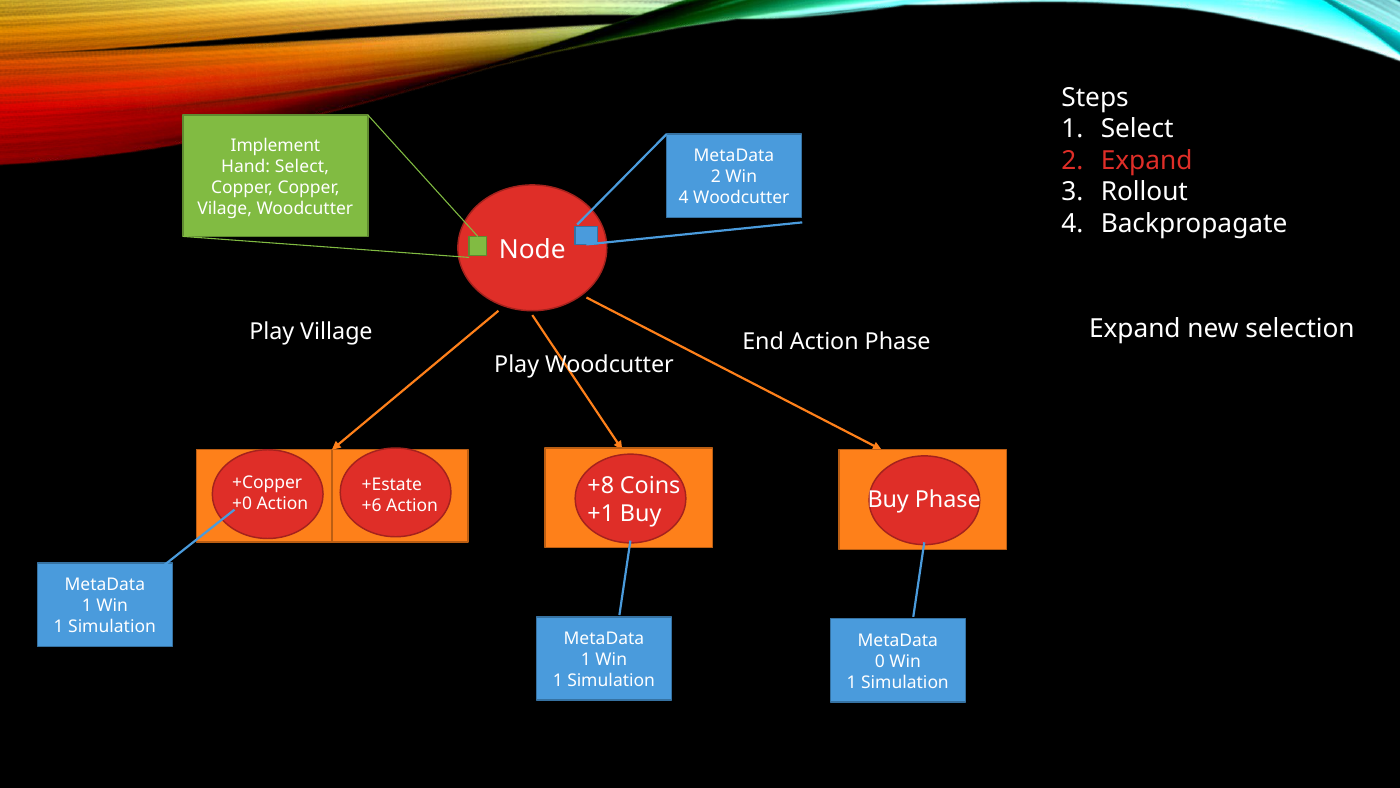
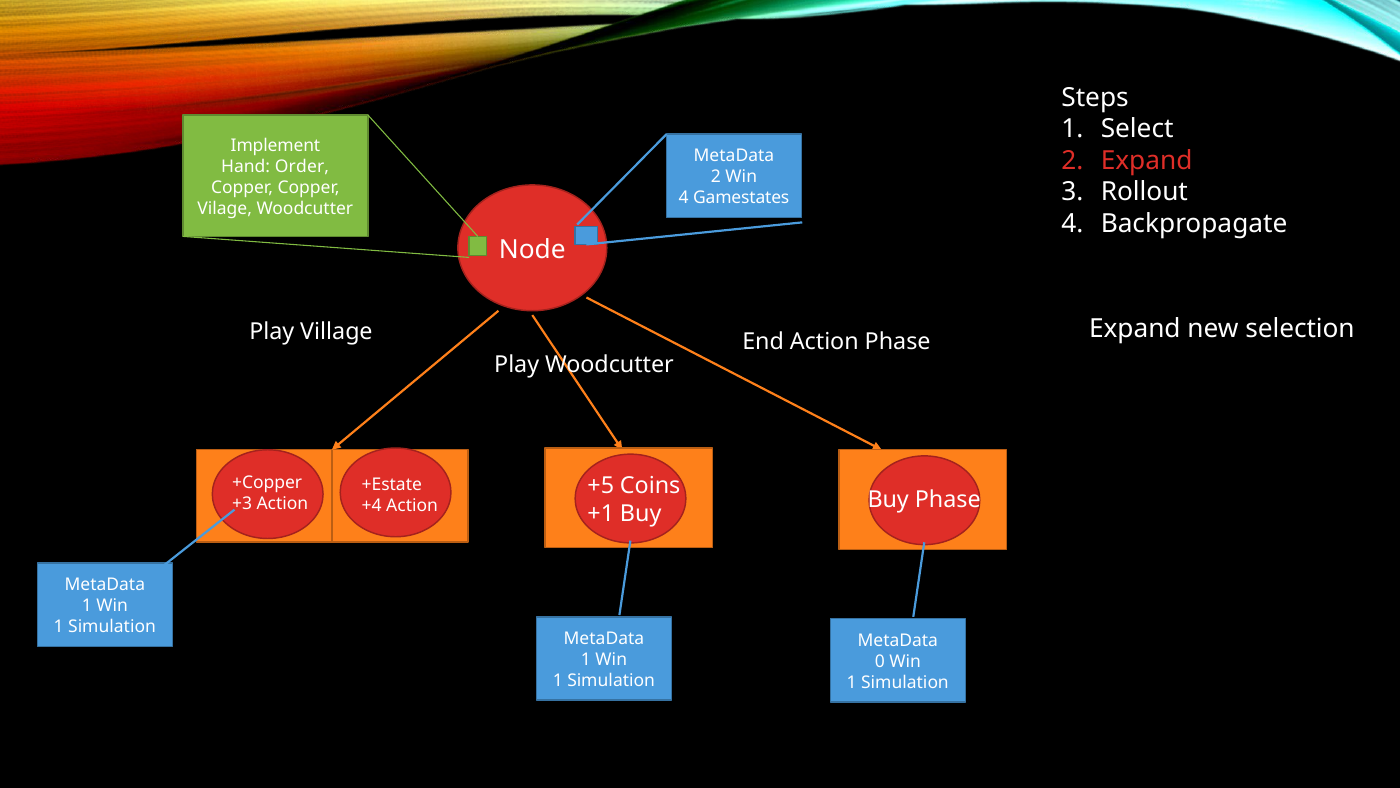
Hand Select: Select -> Order (302, 166)
4 Woodcutter: Woodcutter -> Gamestates (741, 198)
+8: +8 -> +5 (601, 486)
+0: +0 -> +3 (242, 503)
+6: +6 -> +4 (372, 505)
